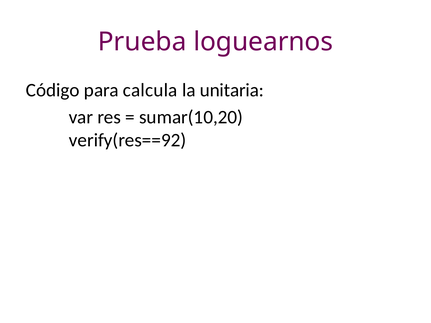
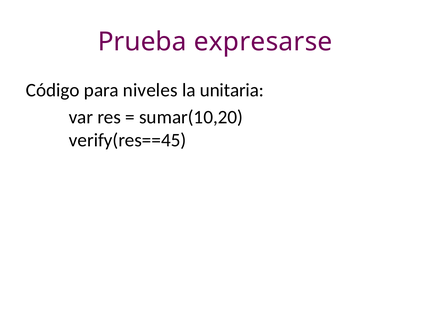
loguearnos: loguearnos -> expresarse (263, 42)
calcula: calcula -> niveles (150, 90)
verify(res==92: verify(res==92 -> verify(res==45 (128, 140)
